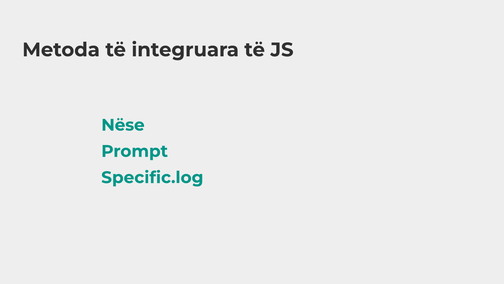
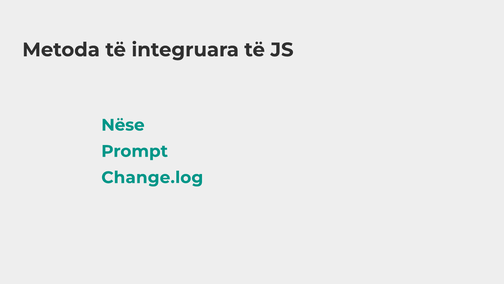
Specific.log: Specific.log -> Change.log (152, 177)
